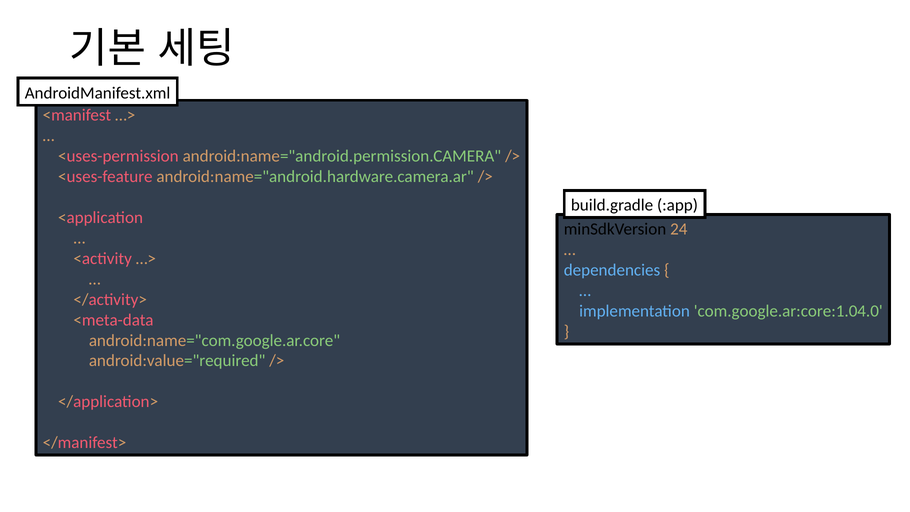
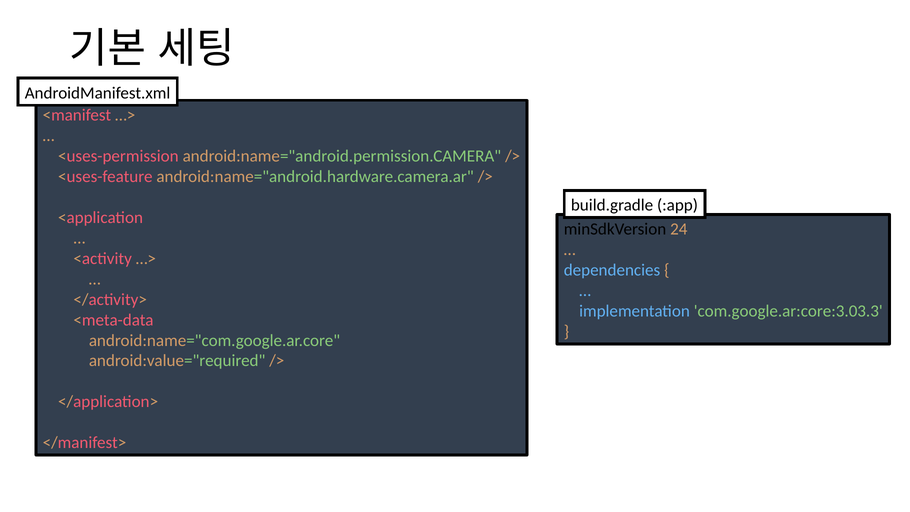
com.google.ar:core:1.04.0: com.google.ar:core:1.04.0 -> com.google.ar:core:3.03.3 (788, 311)
